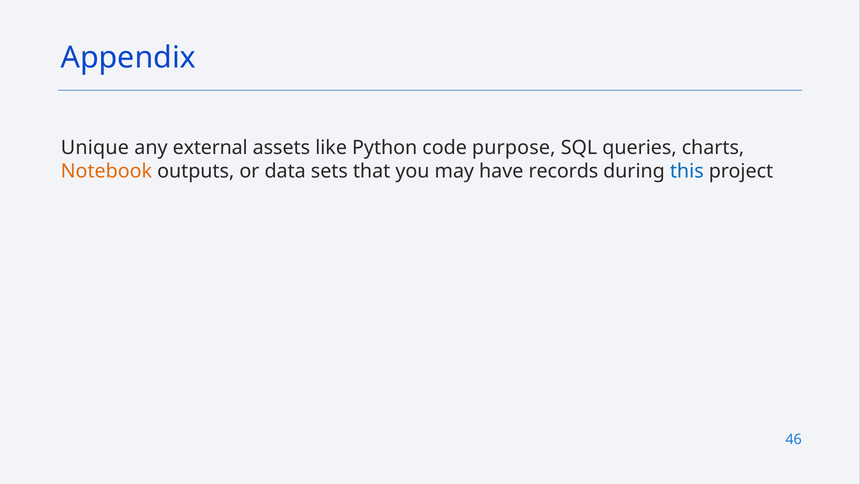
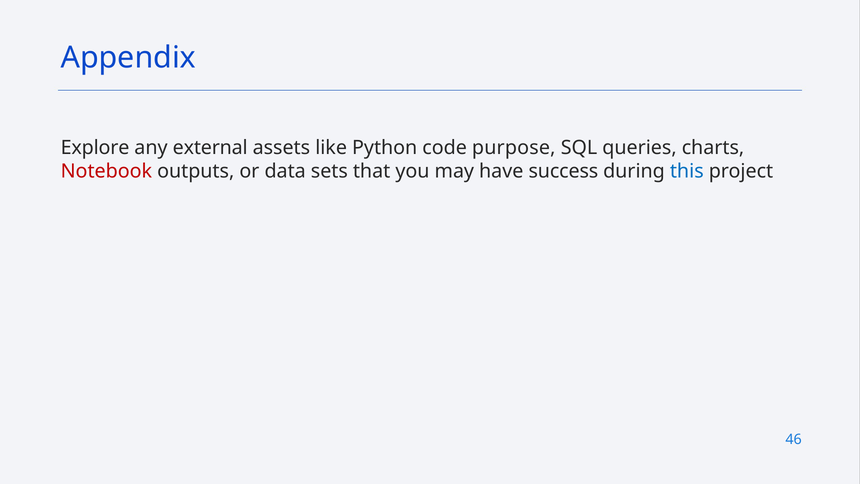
Unique: Unique -> Explore (95, 148)
Notebook colour: orange -> red (106, 171)
records: records -> success (563, 171)
